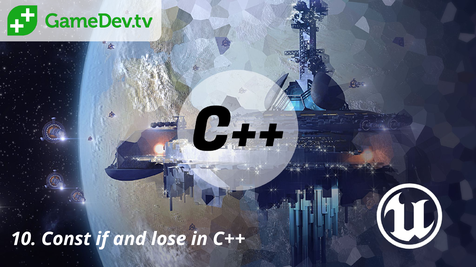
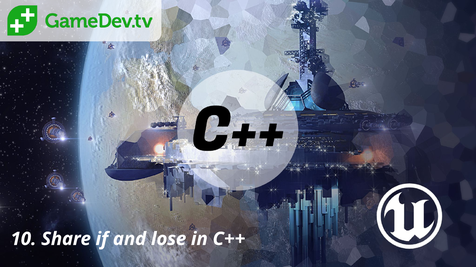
Const: Const -> Share (66, 240)
